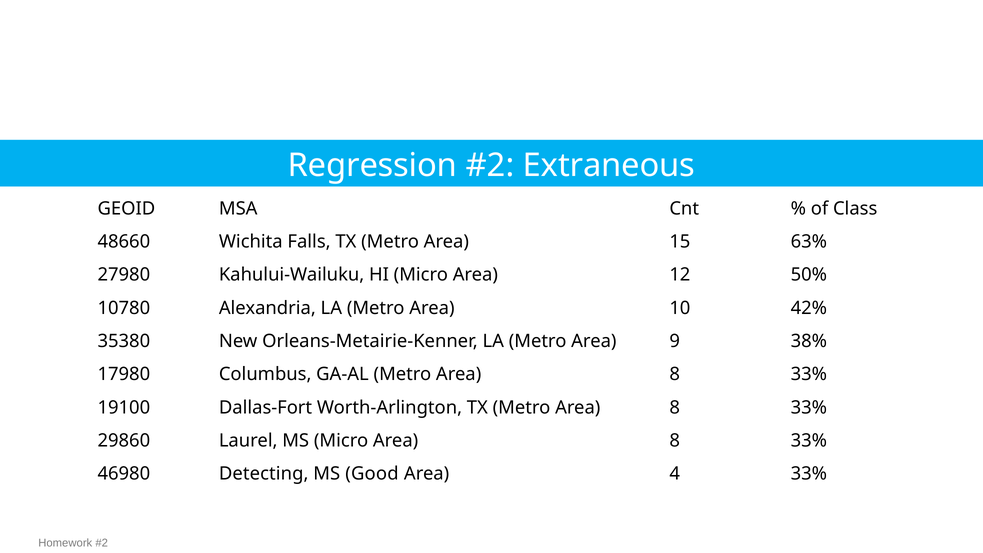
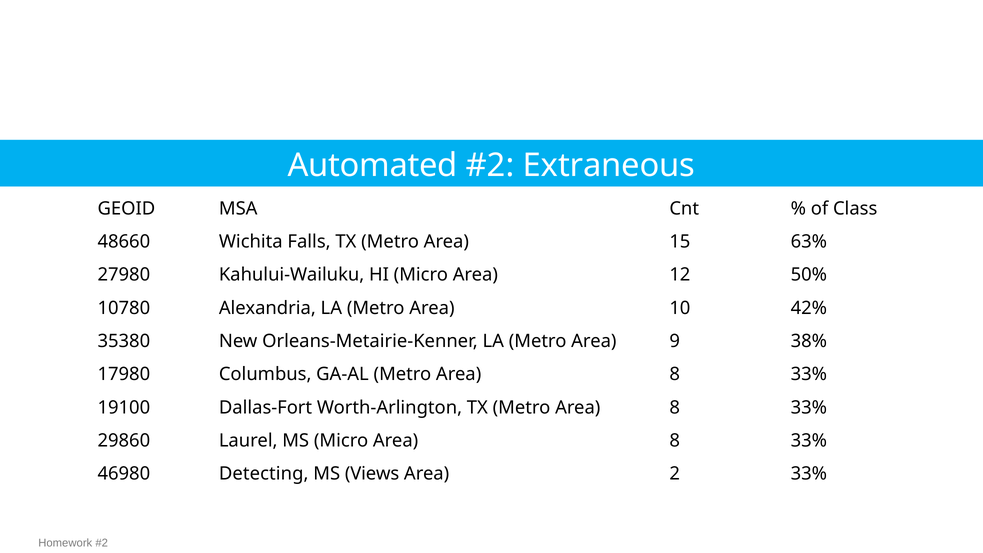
Regression: Regression -> Automated (373, 165)
Good: Good -> Views (372, 474)
4: 4 -> 2 (675, 474)
